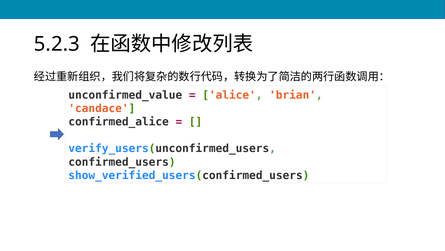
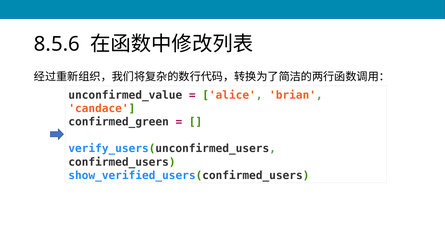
5.2.3: 5.2.3 -> 8.5.6 (57, 44)
confirmed_alice: confirmed_alice -> confirmed_green (119, 121)
